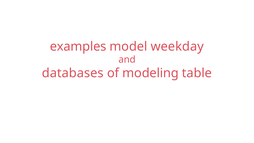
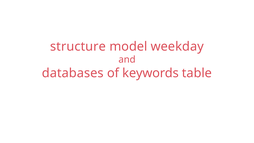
examples: examples -> structure (78, 46)
modeling: modeling -> keywords (151, 73)
